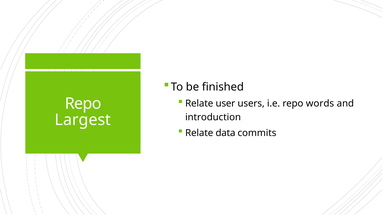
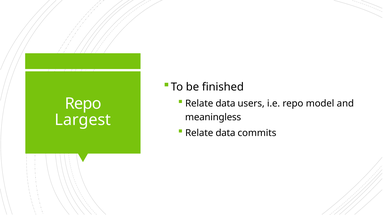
user: user -> data (225, 104)
words: words -> model (320, 104)
introduction: introduction -> meaningless (213, 118)
